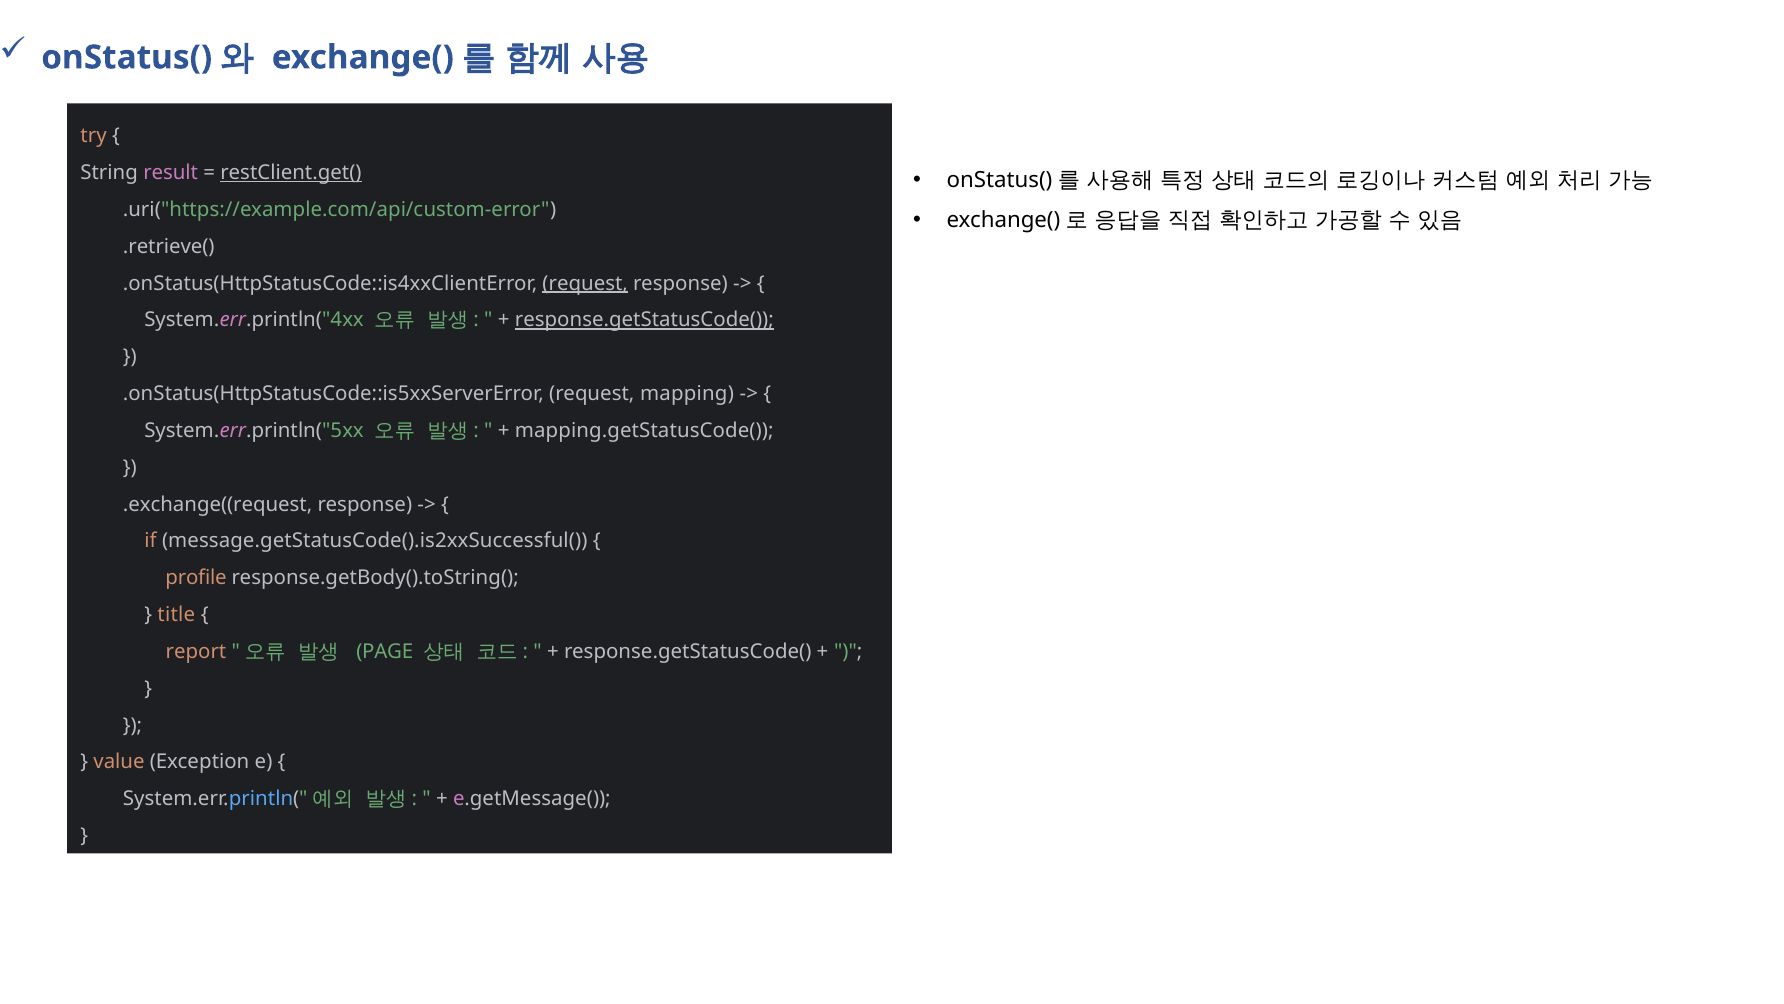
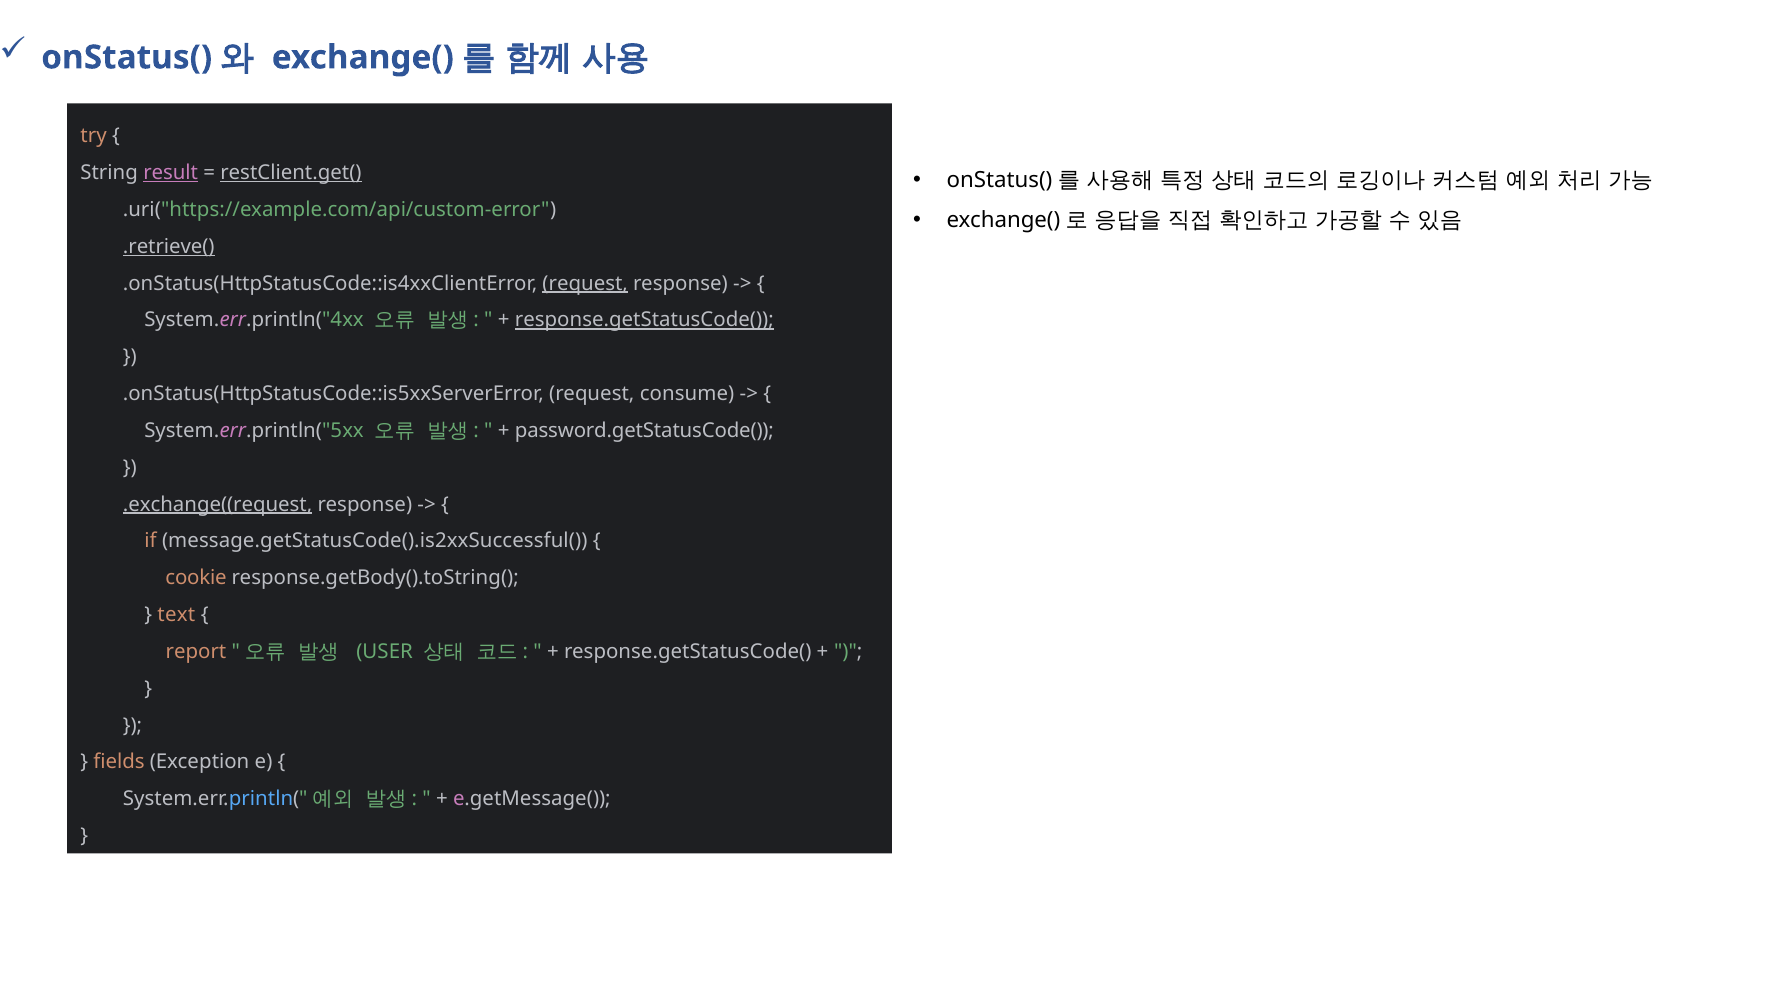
result underline: none -> present (171, 173)
.retrieve( underline: none -> present (169, 246)
mapping: mapping -> consume (687, 394)
mapping.getStatusCode(: mapping.getStatusCode( -> password.getStatusCode( (644, 430)
.exchange((request underline: none -> present (218, 504)
profile: profile -> cookie (196, 578)
title: title -> text (176, 615)
PAGE: PAGE -> USER (385, 651)
value: value -> fields (119, 762)
